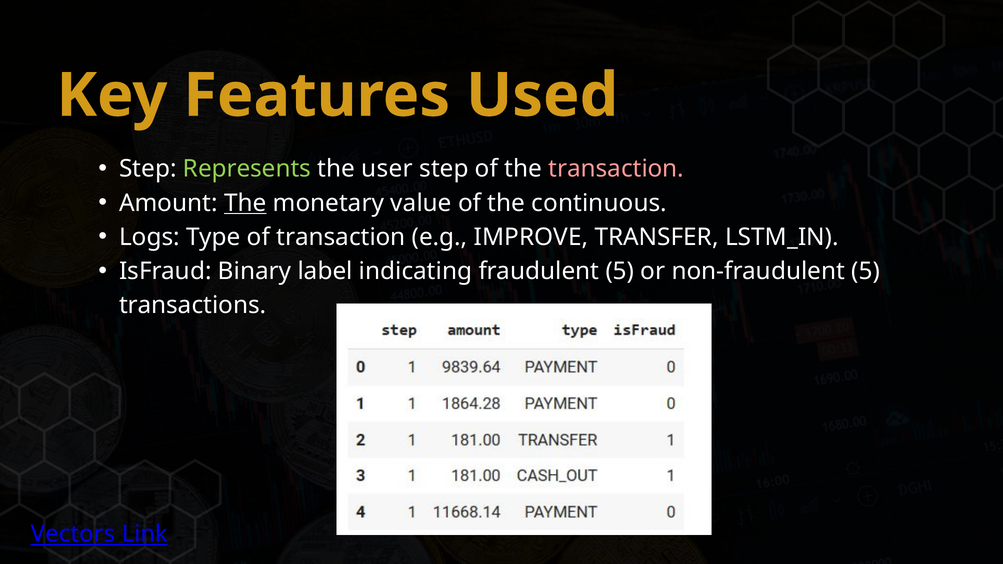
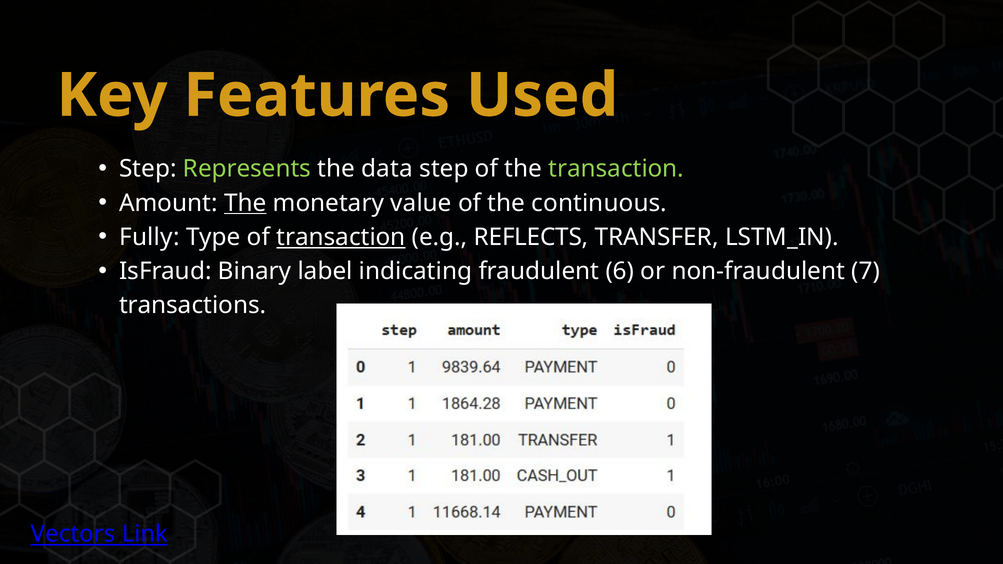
user: user -> data (387, 169)
transaction colour: pink -> light green (616, 169)
Logs: Logs -> Fully (149, 237)
transaction underline: none -> present (341, 237)
IMPROVE: IMPROVE -> REFLECTS (531, 237)
fraudulent 5: 5 -> 6 (620, 271)
non-fraudulent 5: 5 -> 7 (866, 271)
